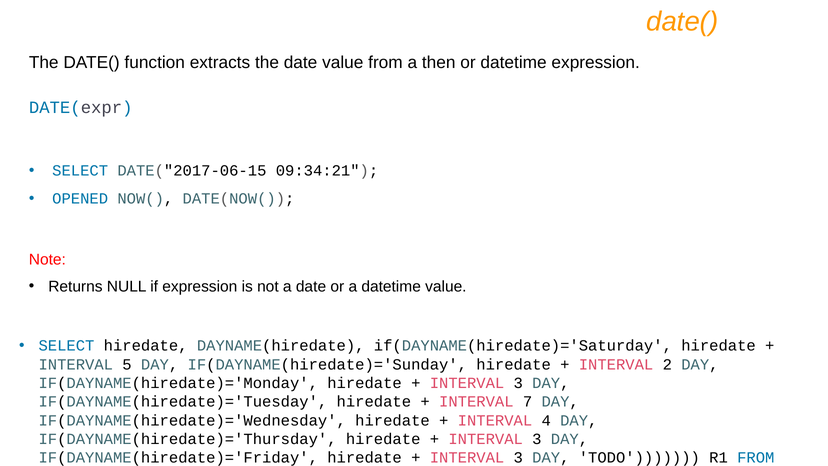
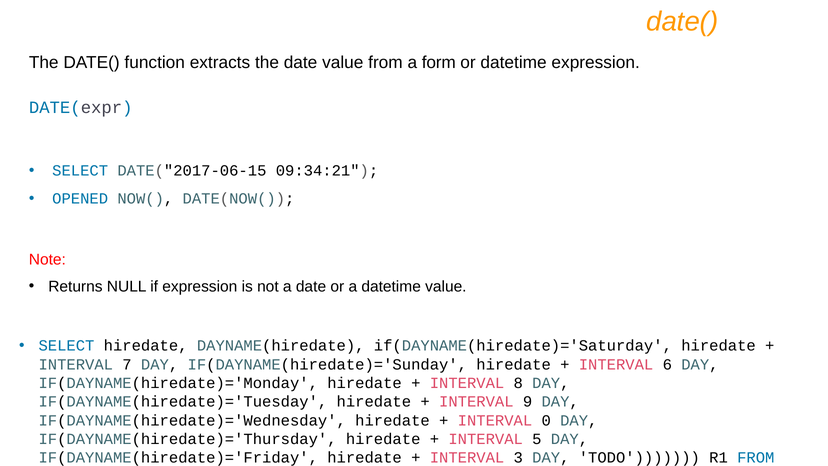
then: then -> form (439, 62)
5: 5 -> 7 (127, 364)
2: 2 -> 6 (667, 364)
3: 3 -> 8 (518, 383)
7: 7 -> 9 (528, 402)
4: 4 -> 0 (546, 420)
3: 3 -> 5 (537, 439)
